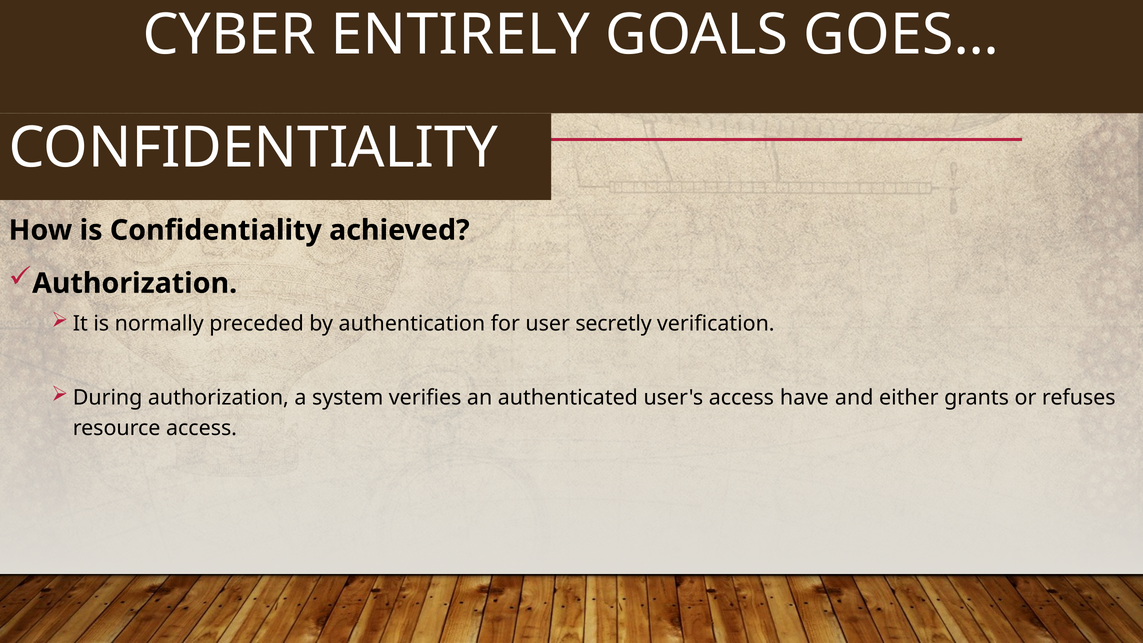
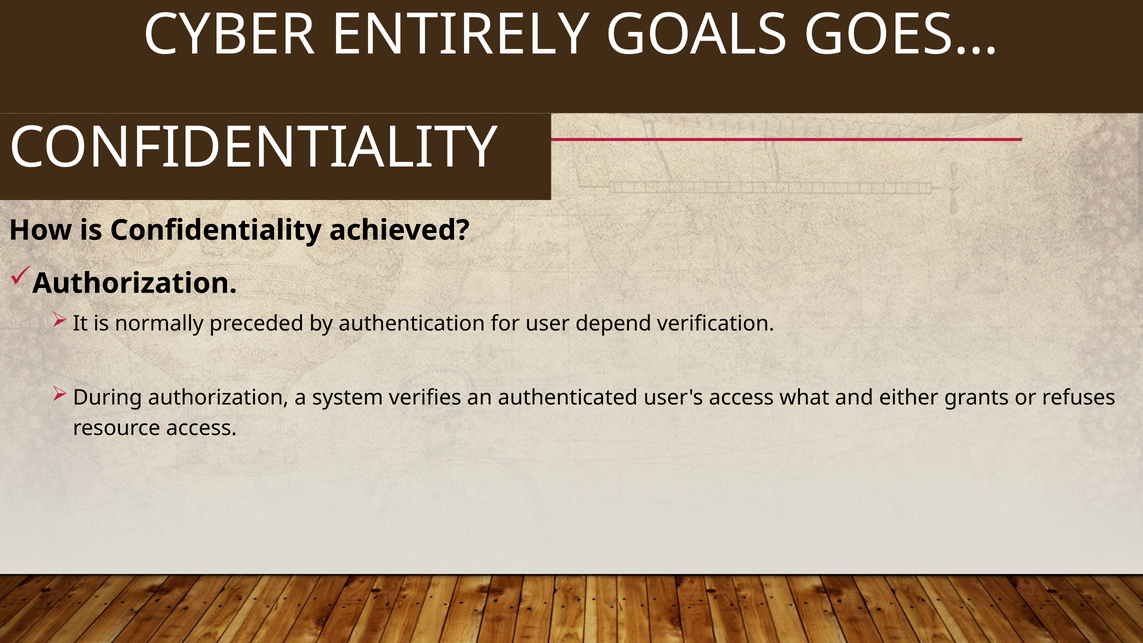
secretly: secretly -> depend (614, 324)
have: have -> what (804, 398)
